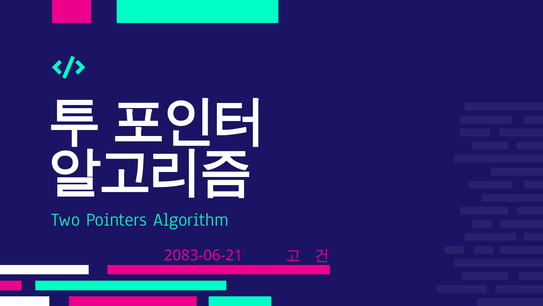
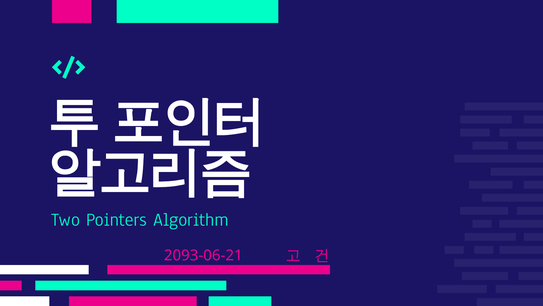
2083-06-21: 2083-06-21 -> 2093-06-21 (203, 255)
